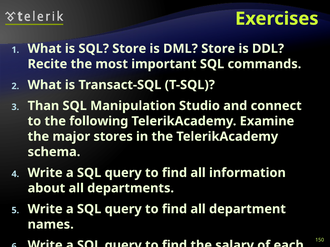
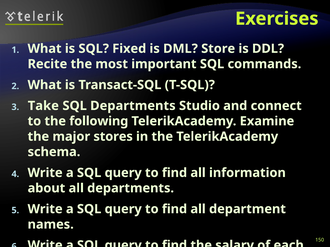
SQL Store: Store -> Fixed (129, 49)
Than: Than -> Take (43, 106)
SQL Manipulation: Manipulation -> Departments (133, 106)
